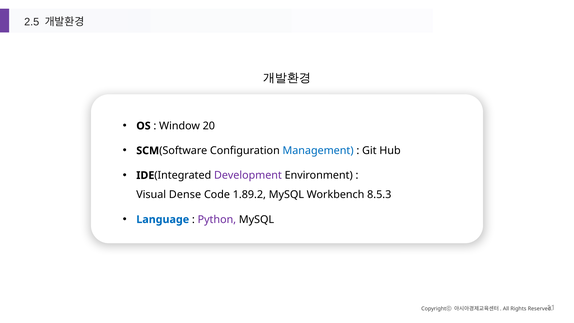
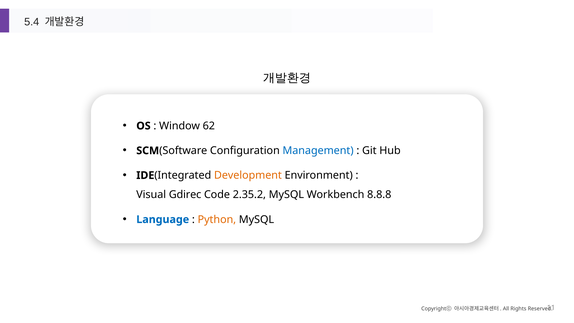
2.5: 2.5 -> 5.4 (32, 22)
20: 20 -> 62 (209, 126)
Development colour: purple -> orange (248, 175)
Dense: Dense -> Gdirec (185, 195)
1.89.2: 1.89.2 -> 2.35.2 (249, 195)
8.5.3: 8.5.3 -> 8.8.8 (379, 195)
Python colour: purple -> orange (217, 219)
